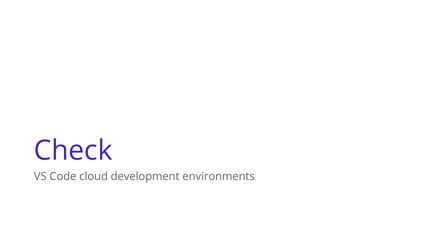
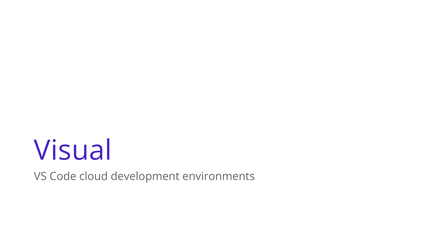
Check: Check -> Visual (73, 150)
